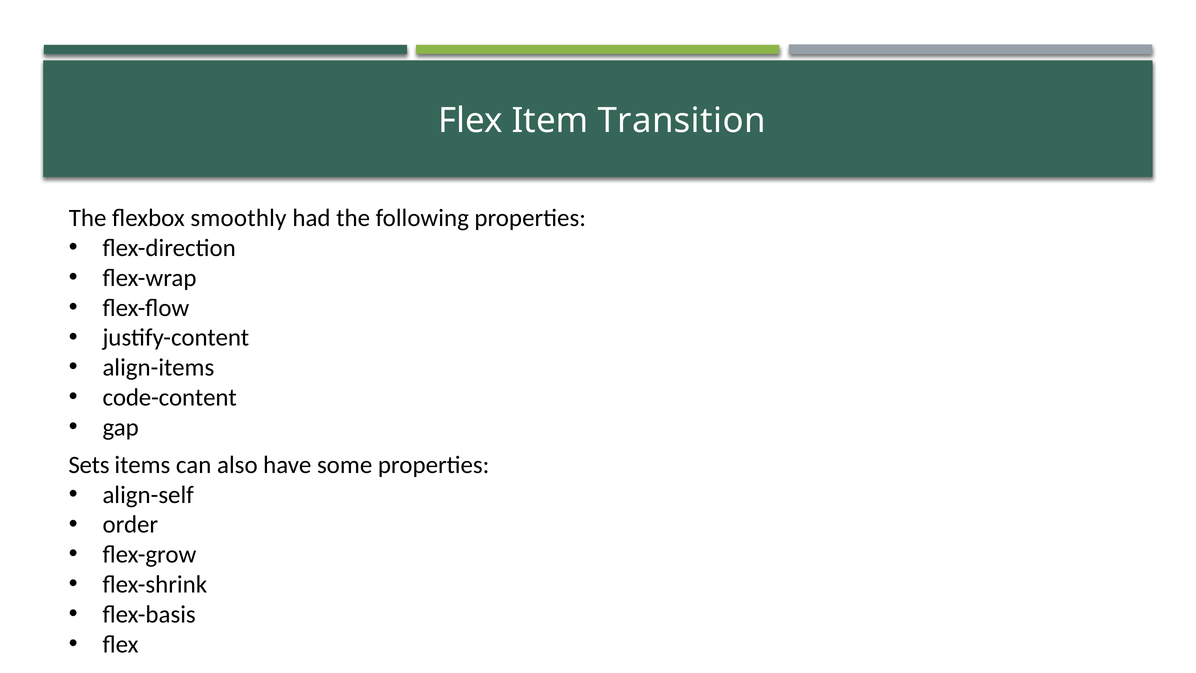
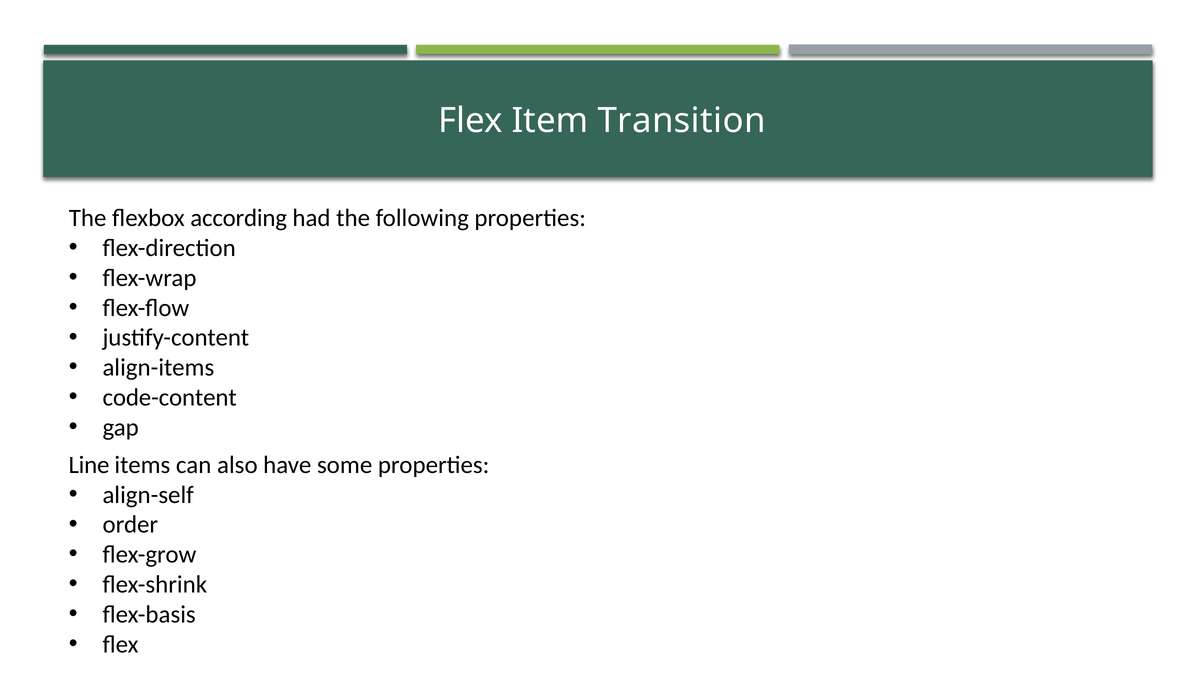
smoothly: smoothly -> according (239, 218)
Sets: Sets -> Line (89, 465)
